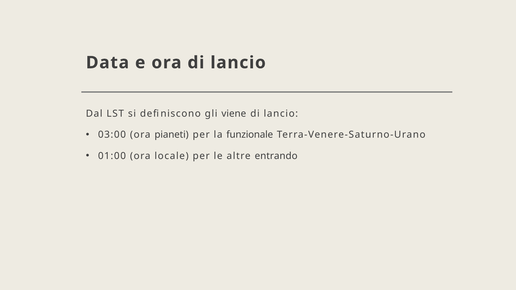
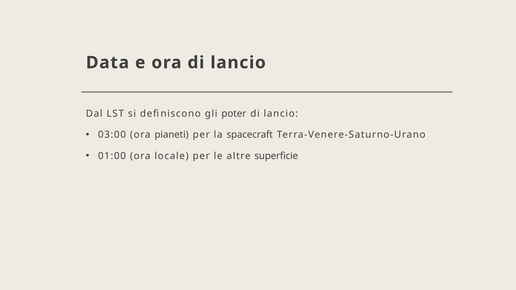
viene: viene -> poter (234, 114)
funzionale: funzionale -> spacecraft (250, 135)
entrando: entrando -> superficie (276, 156)
